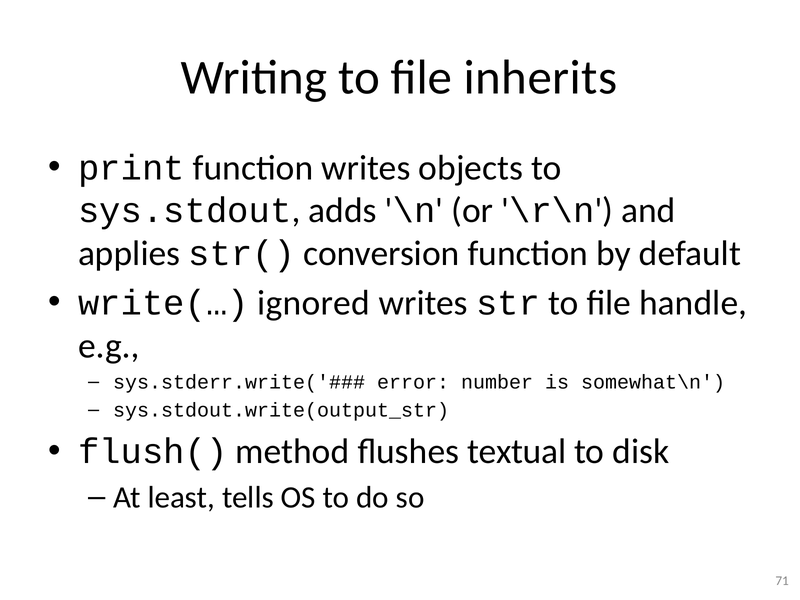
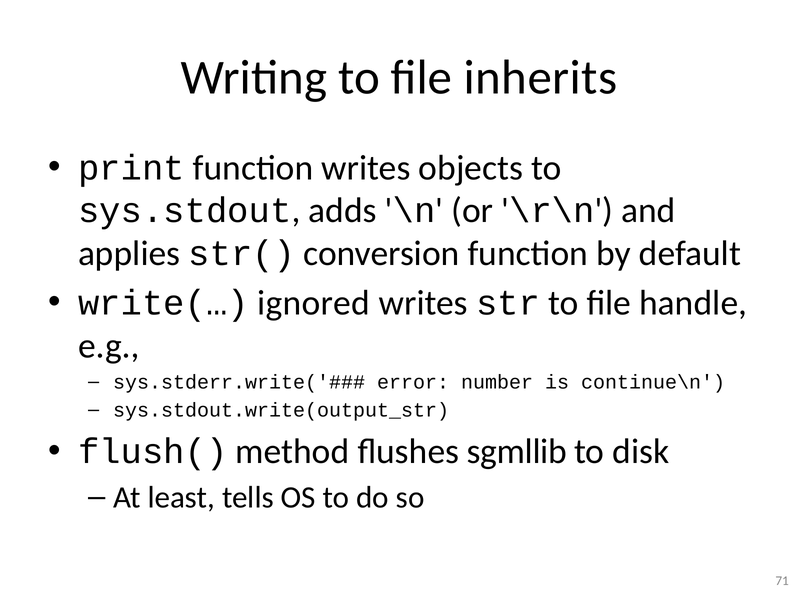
somewhat\n: somewhat\n -> continue\n (653, 382)
textual: textual -> sgmllib (517, 452)
